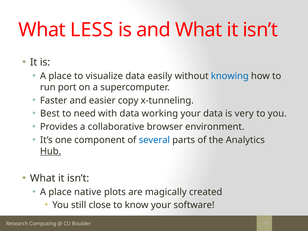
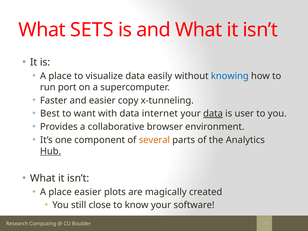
LESS: LESS -> SETS (92, 30)
need: need -> want (85, 114)
working: working -> internet (160, 114)
data underline: none -> present (213, 114)
very: very -> user (244, 114)
several colour: blue -> orange (154, 140)
place native: native -> easier (88, 192)
